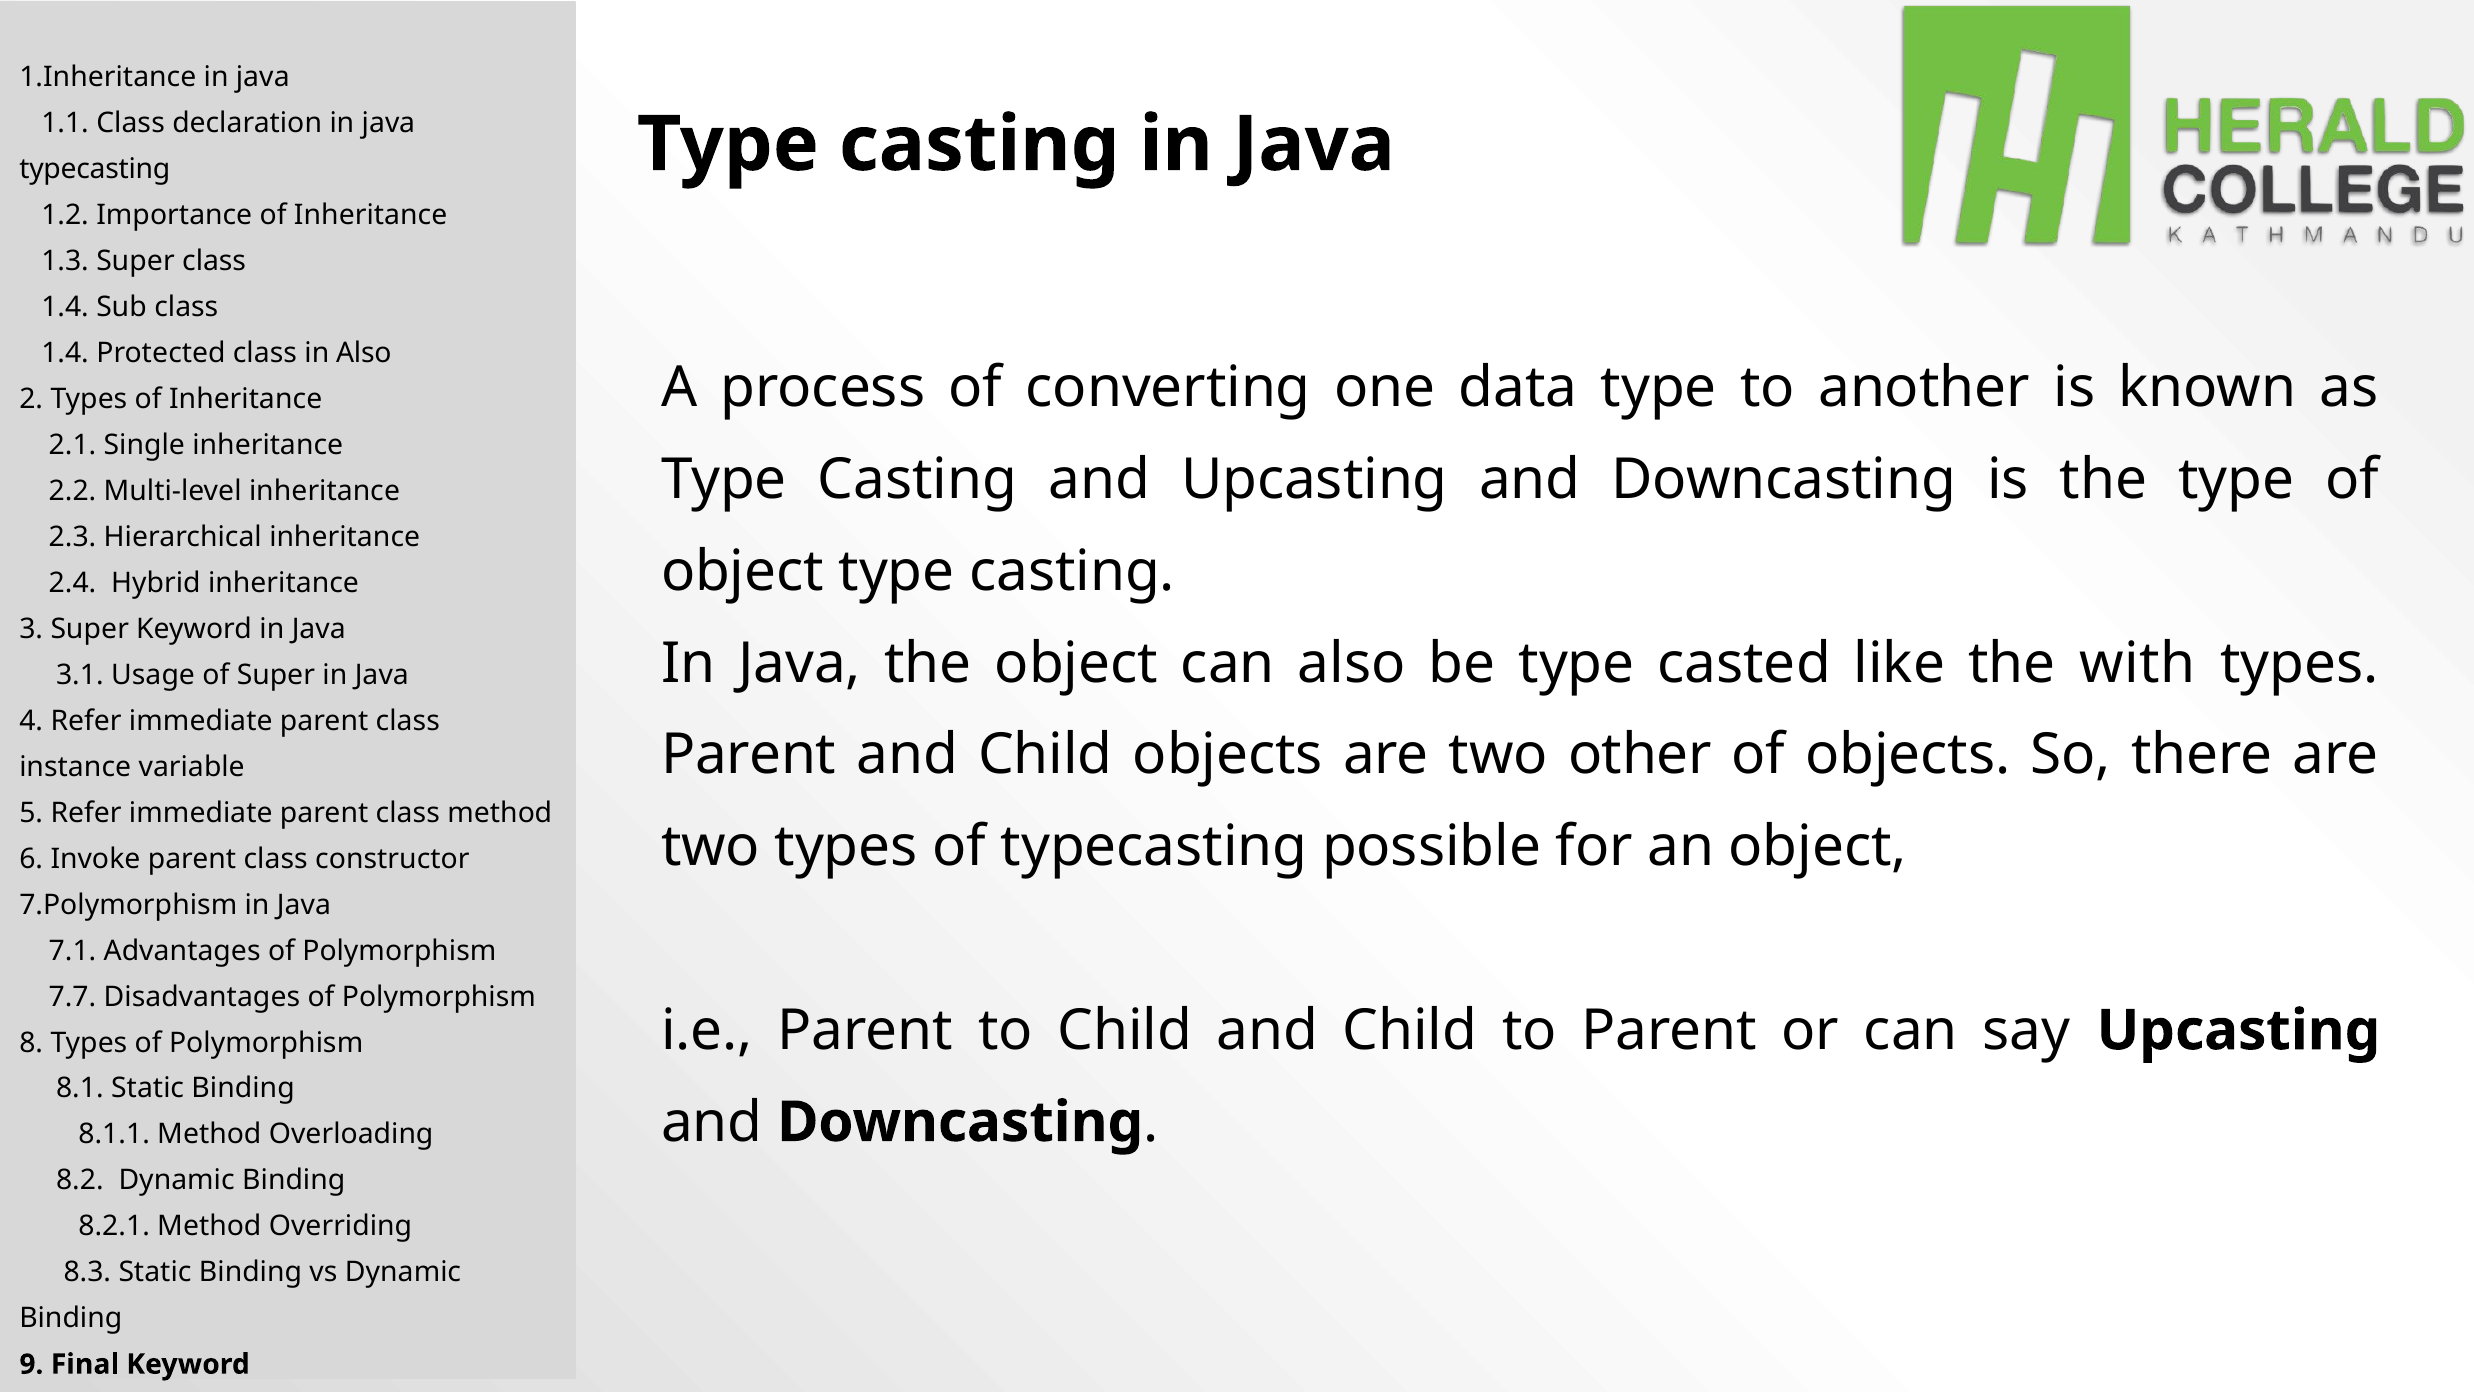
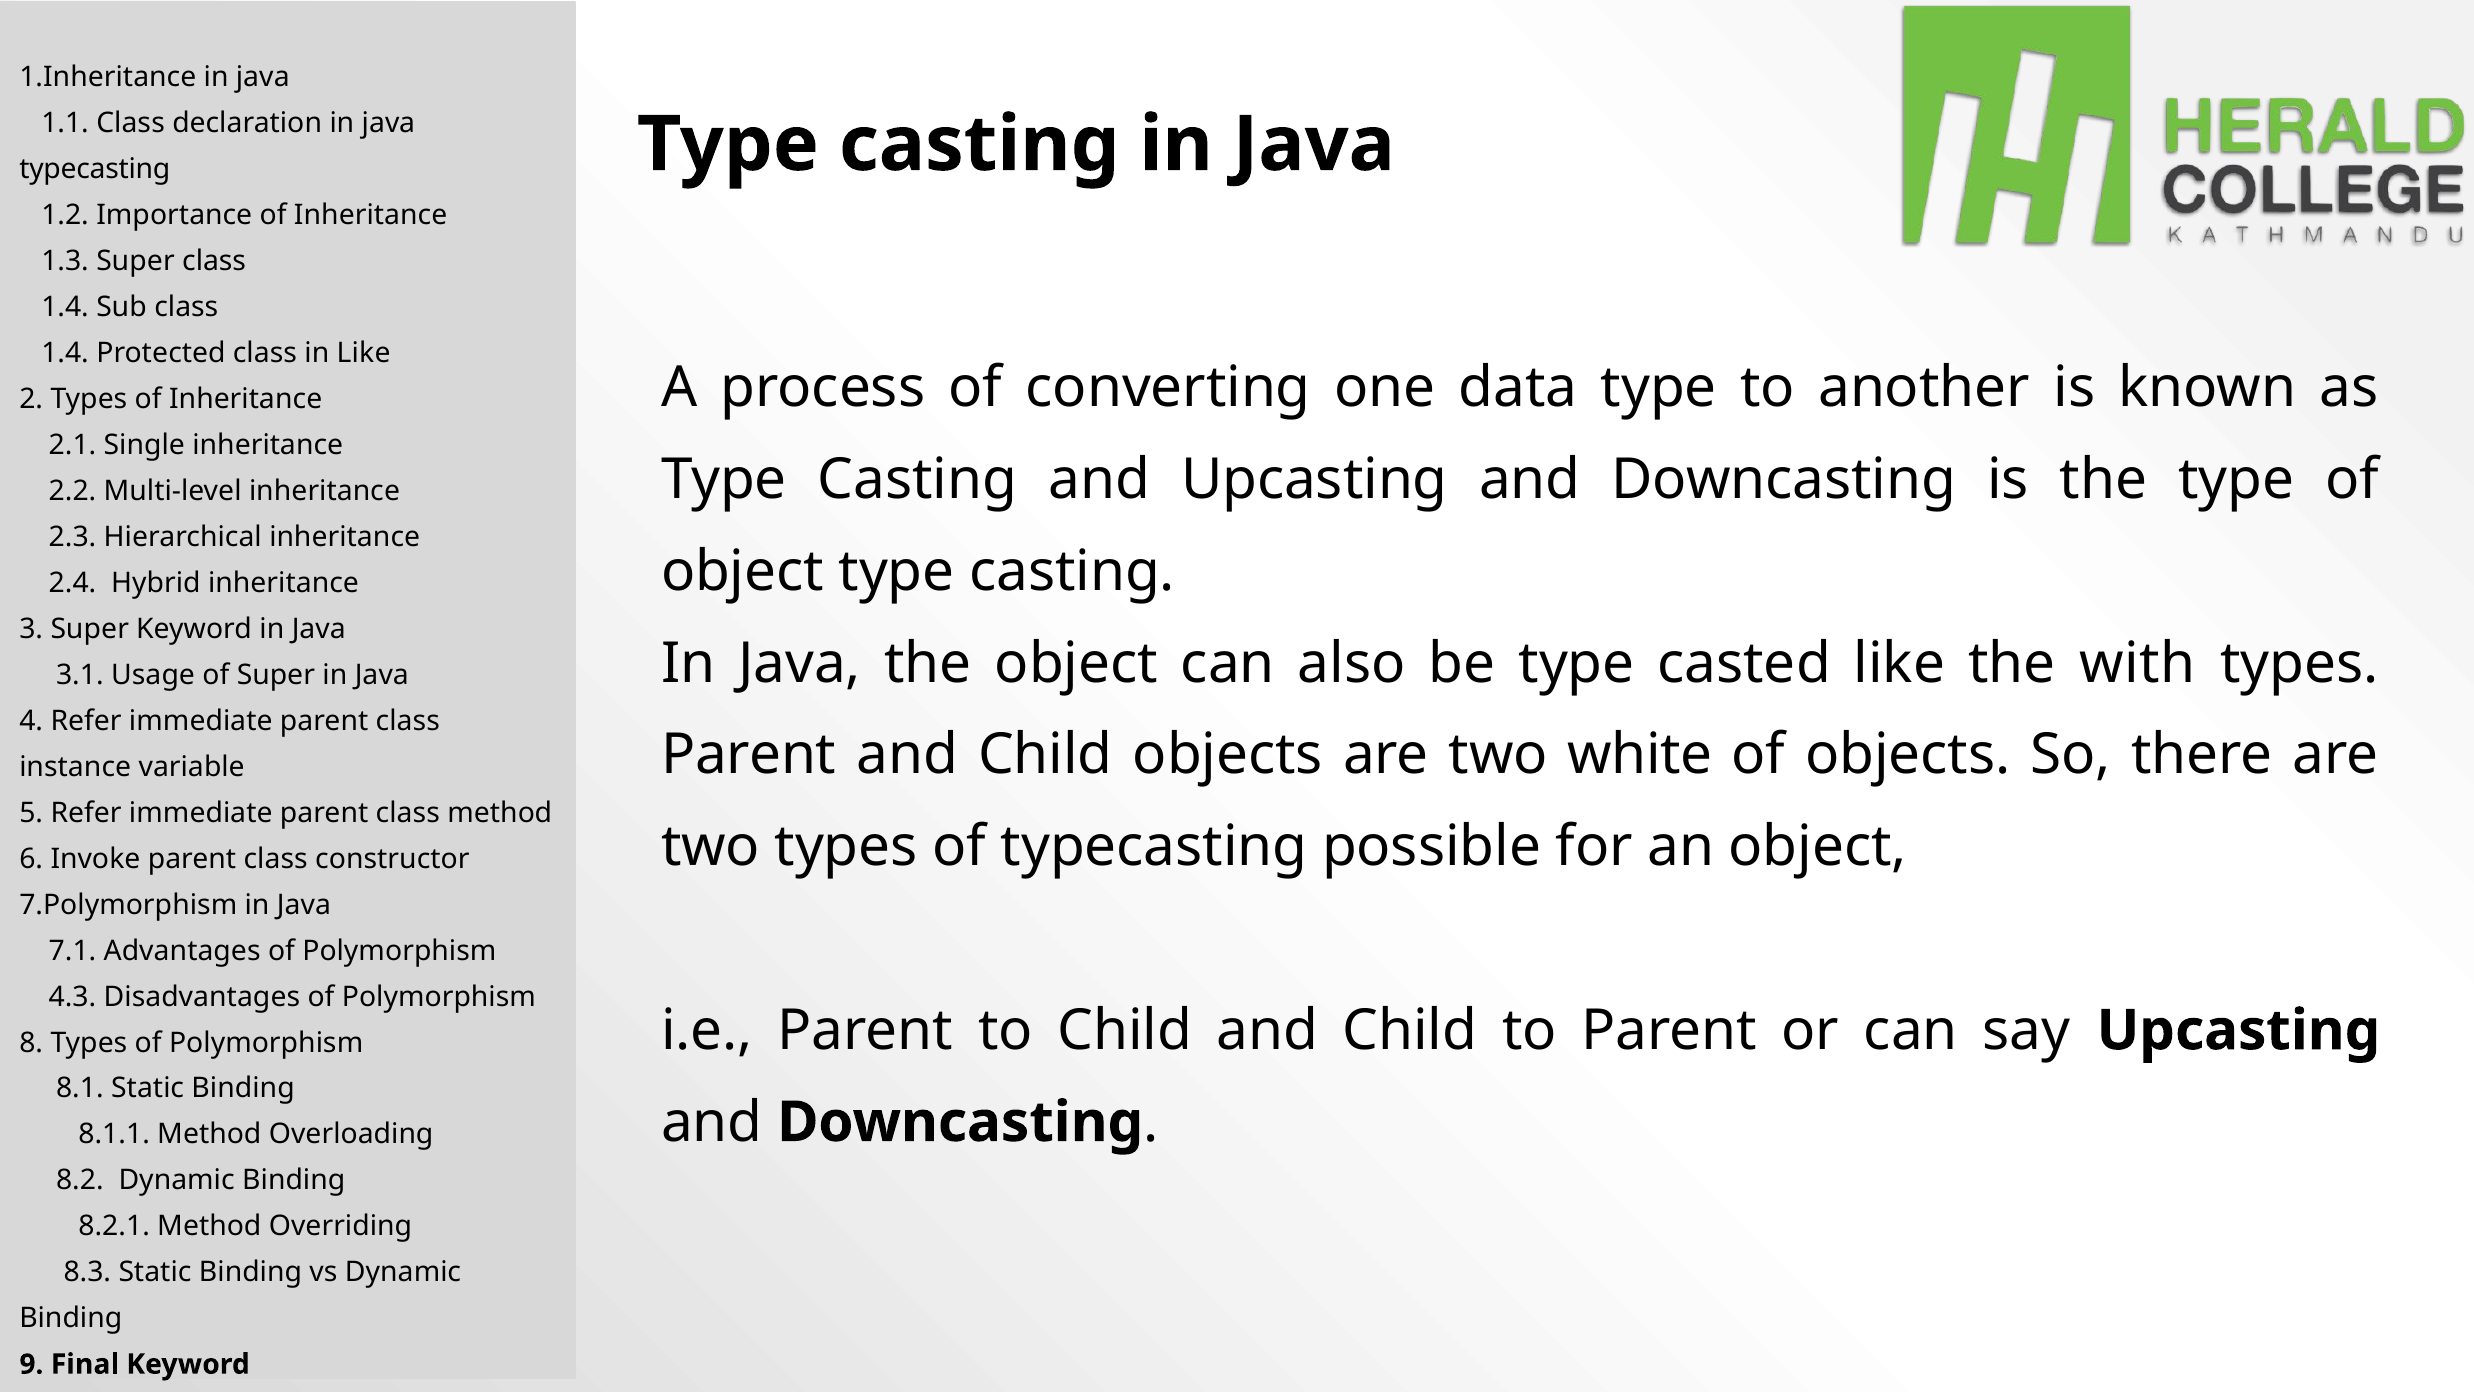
in Also: Also -> Like (364, 353)
other: other -> white (1640, 755)
7.7: 7.7 -> 4.3 (72, 996)
